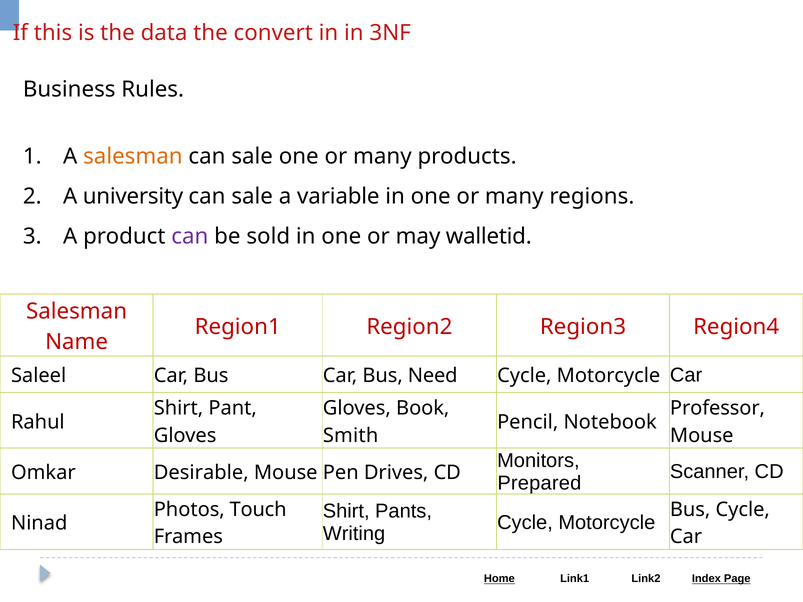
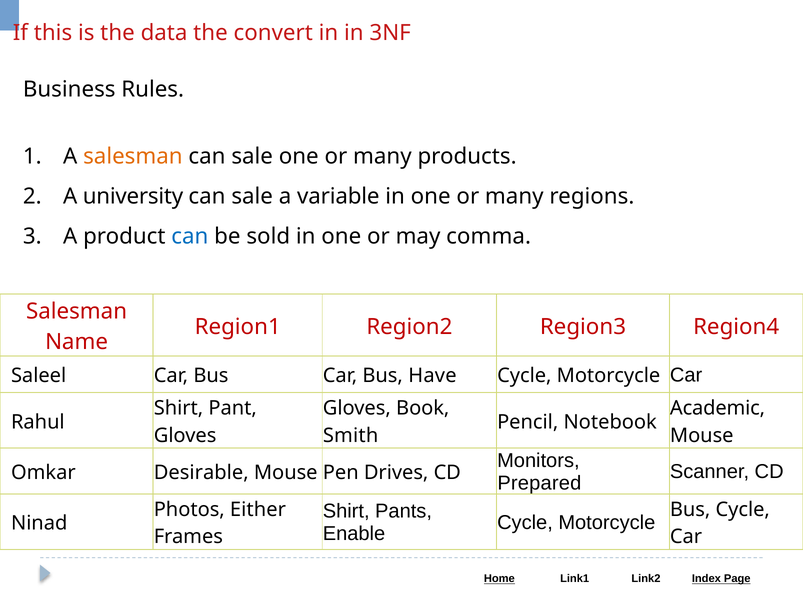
can colour: purple -> blue (190, 237)
walletid: walletid -> comma (489, 237)
Need: Need -> Have (432, 376)
Professor: Professor -> Academic (717, 408)
Touch: Touch -> Either (258, 510)
Writing: Writing -> Enable (354, 534)
